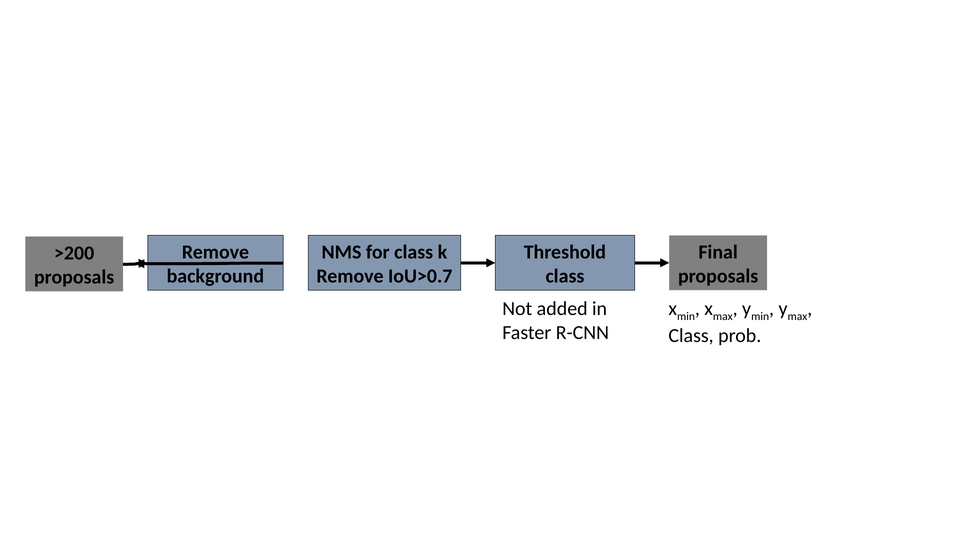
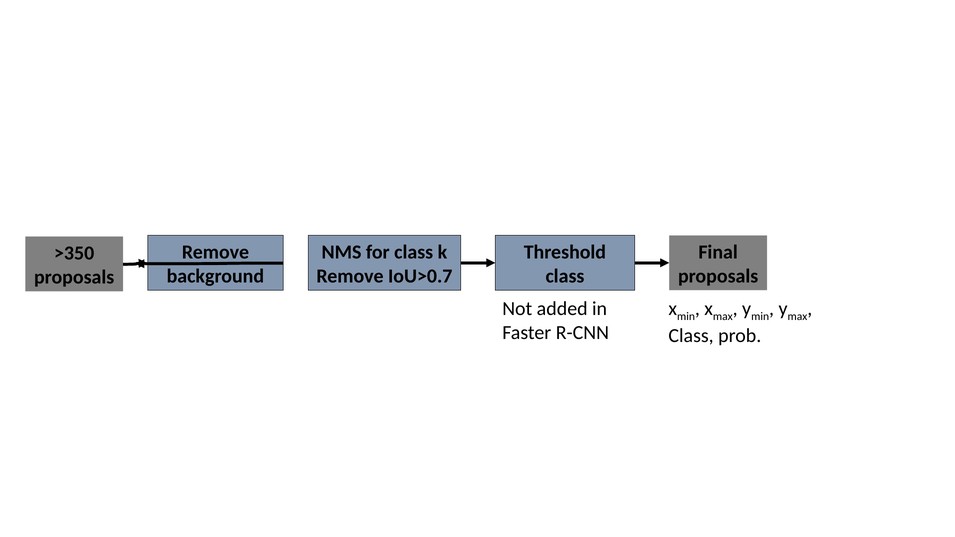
>200: >200 -> >350 (74, 254)
